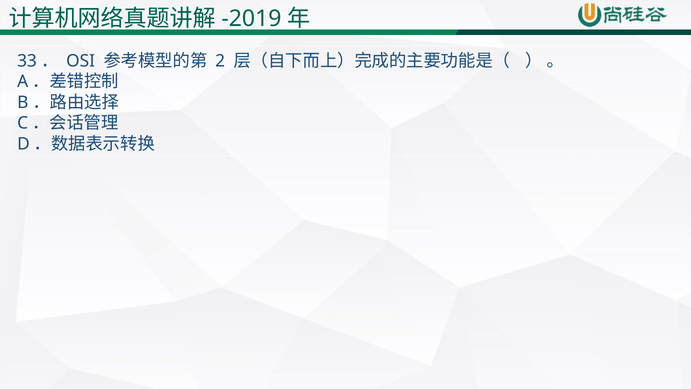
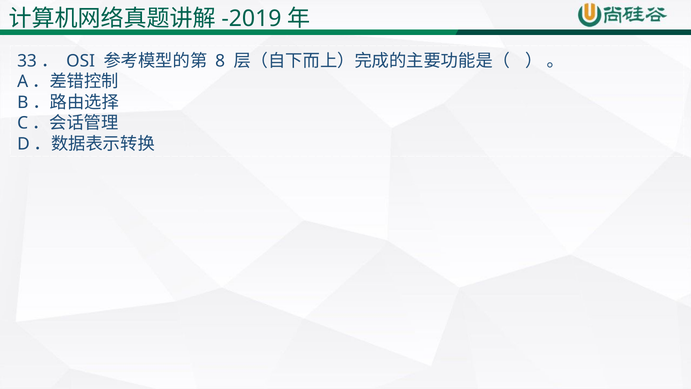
2: 2 -> 8 (220, 61)
